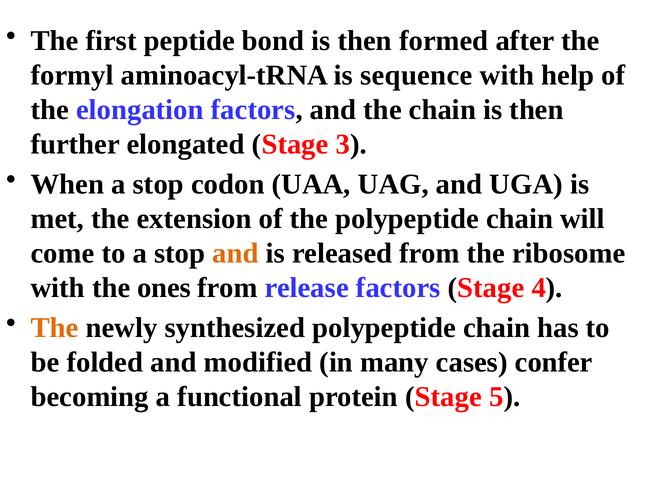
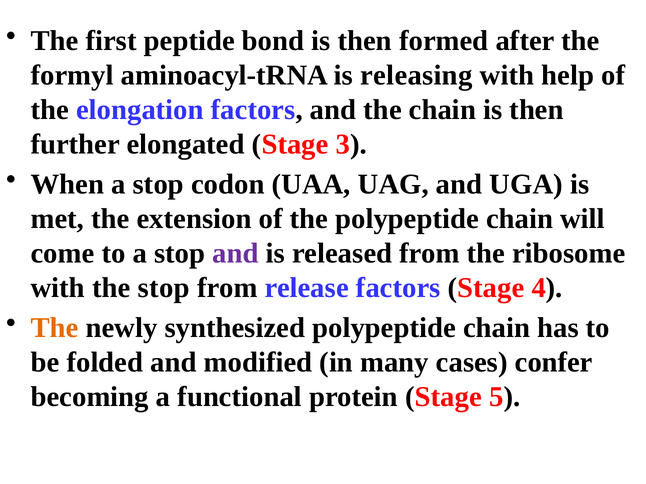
sequence: sequence -> releasing (416, 75)
and colour: orange -> purple (236, 253)
the ones: ones -> stop (164, 288)
